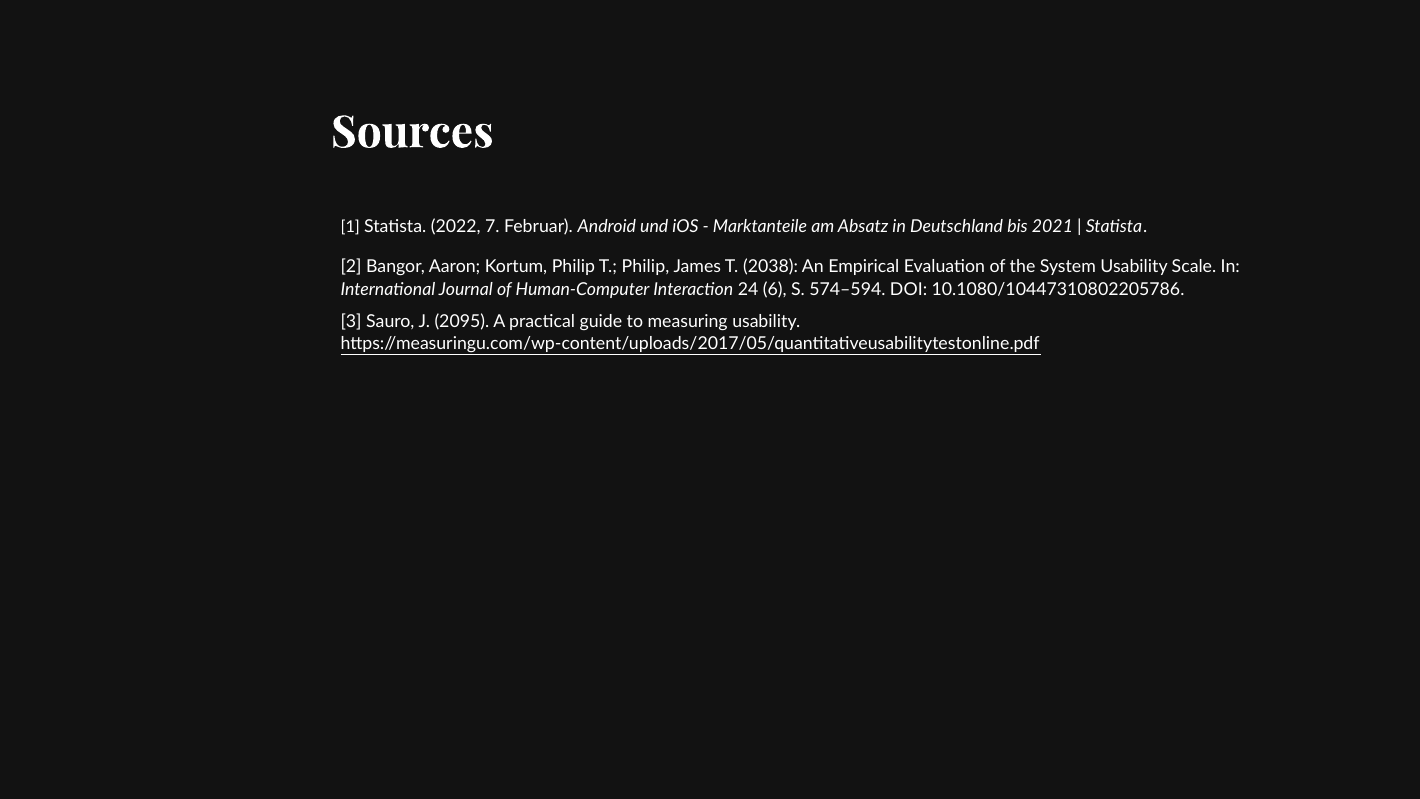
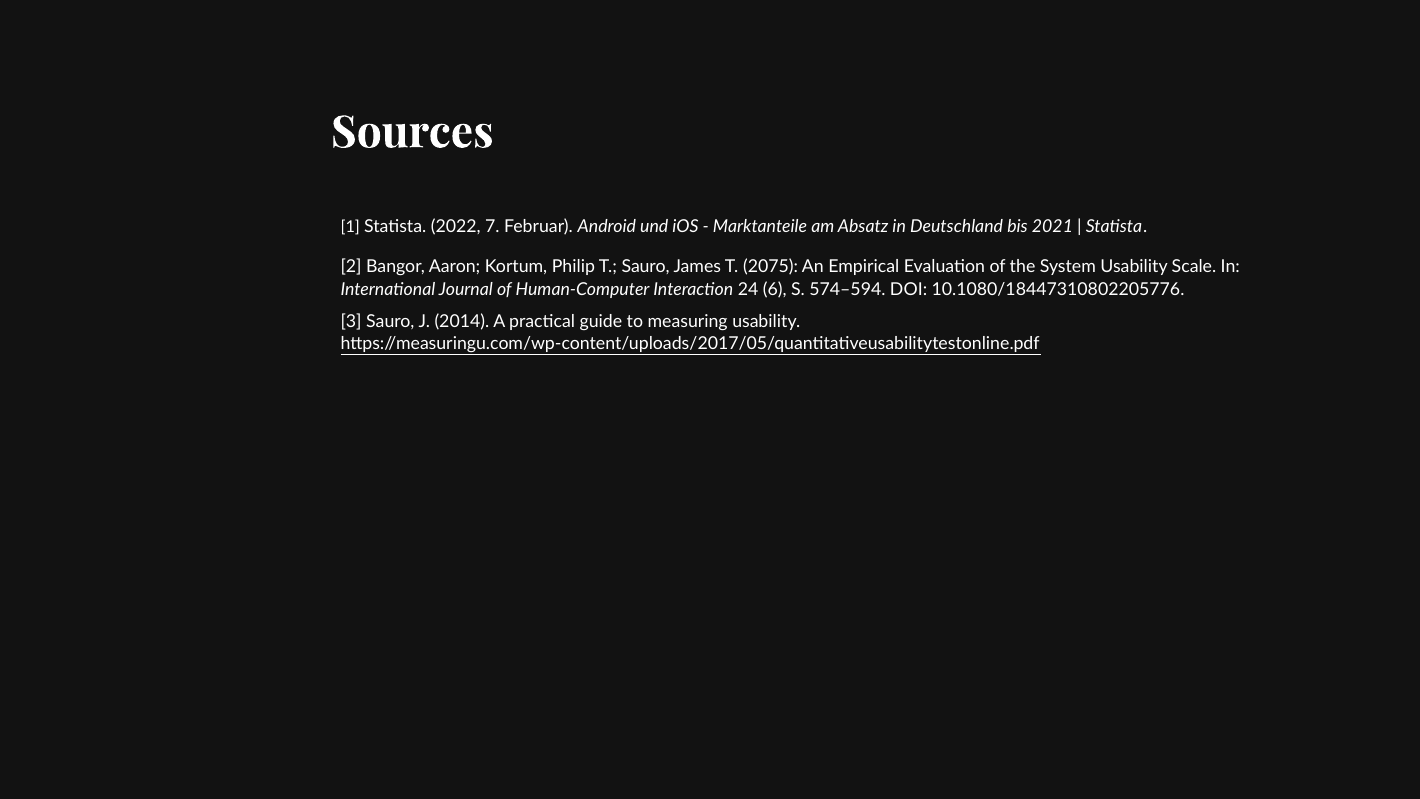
T Philip: Philip -> Sauro (646, 267)
2038: 2038 -> 2075 (771, 267)
10.1080/10447310802205786: 10.1080/10447310802205786 -> 10.1080/18447310802205776 (1058, 289)
2095: 2095 -> 2014 (462, 321)
